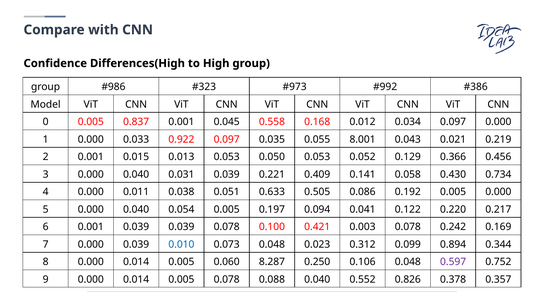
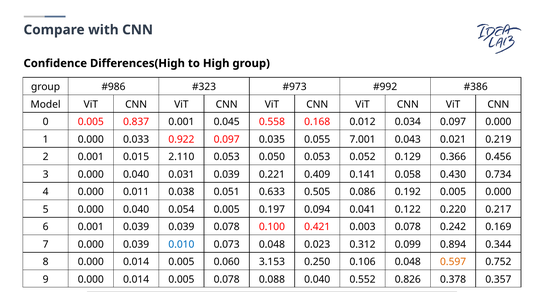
8.001: 8.001 -> 7.001 (363, 139)
0.013: 0.013 -> 2.110 (181, 157)
8.287: 8.287 -> 3.153 (272, 262)
0.597 colour: purple -> orange (453, 262)
